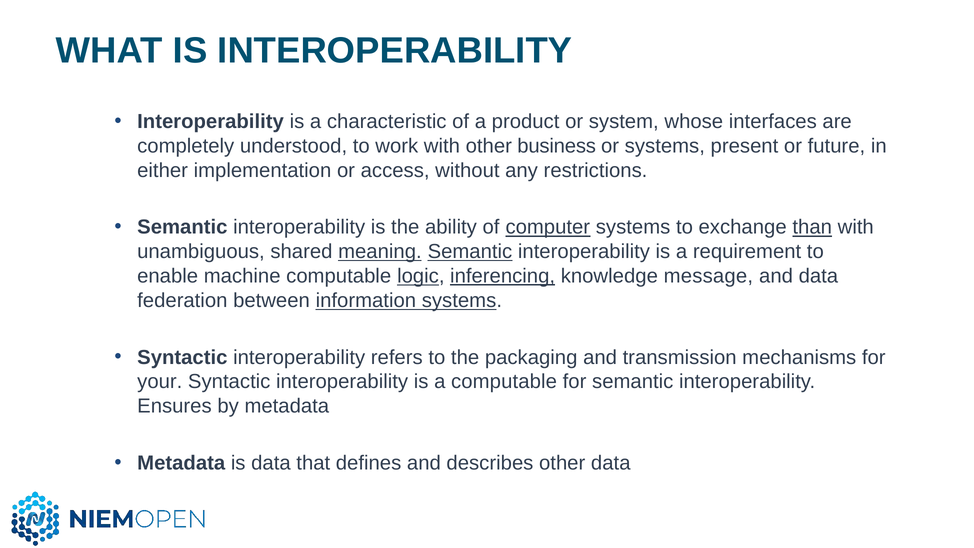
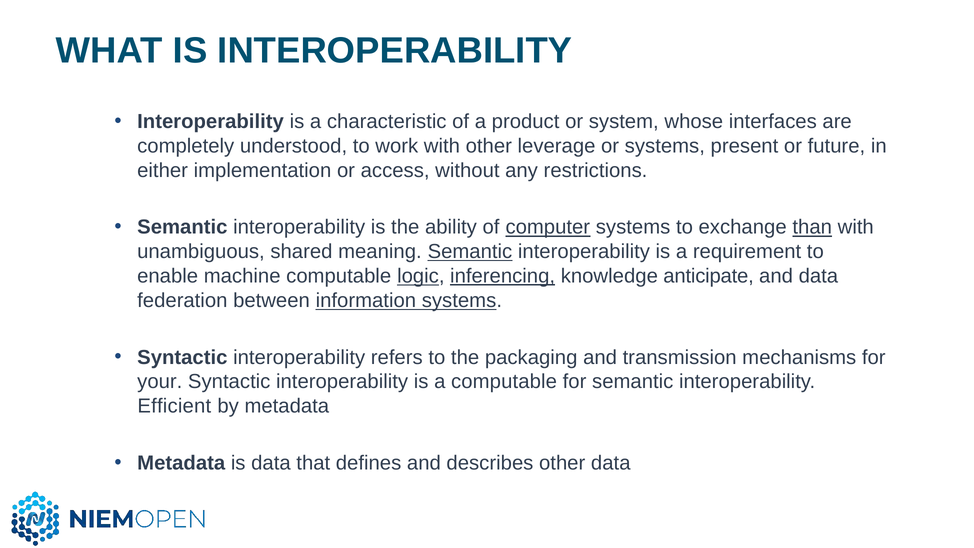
business: business -> leverage (557, 146)
meaning underline: present -> none (380, 252)
message: message -> anticipate (709, 276)
Ensures: Ensures -> Efficient (174, 406)
